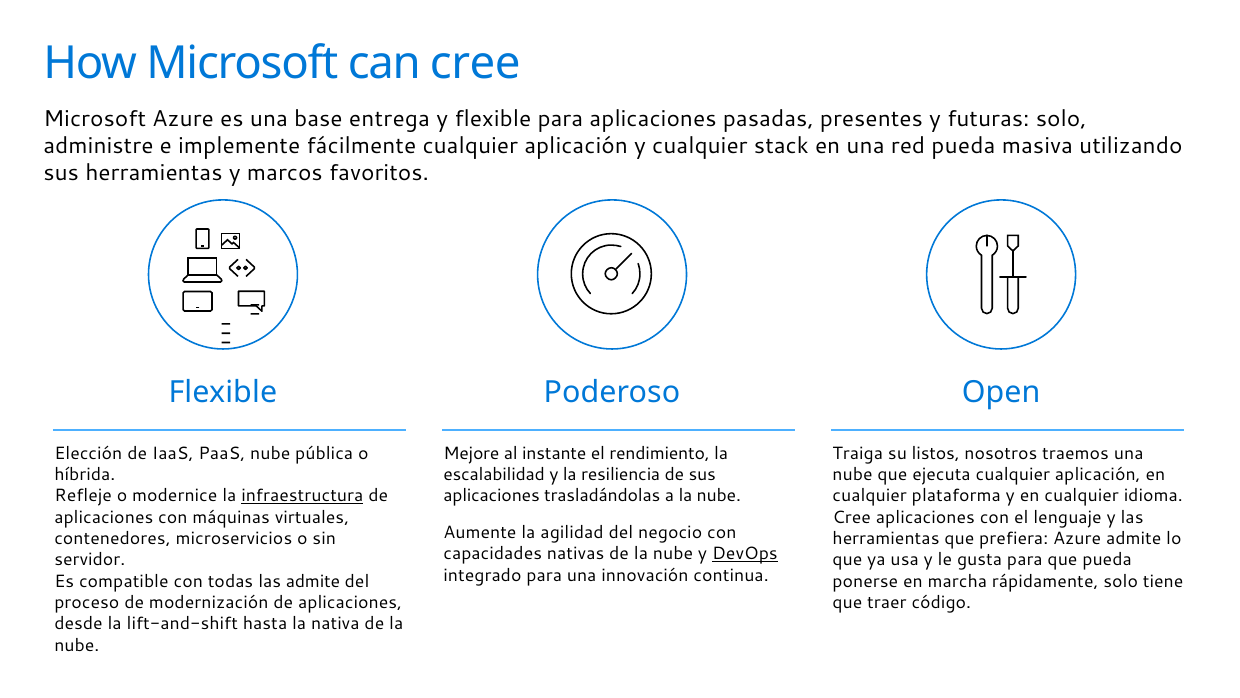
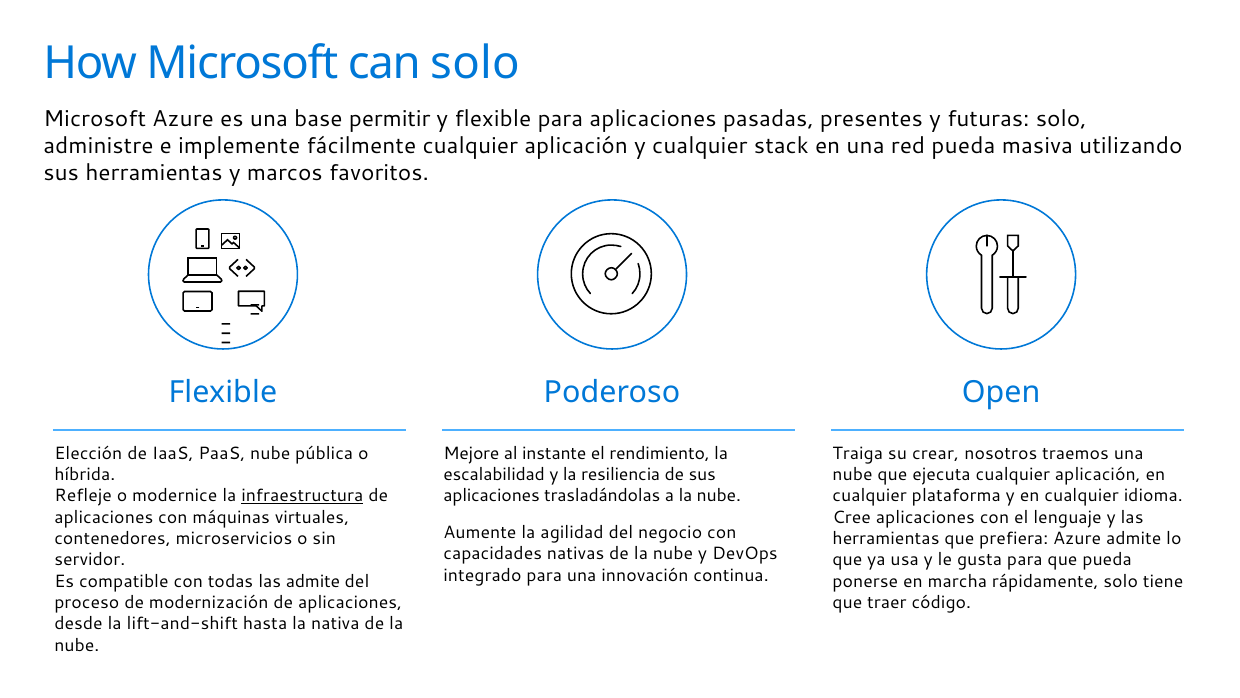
can cree: cree -> solo (475, 63)
entrega: entrega -> permitir (390, 118)
listos: listos -> crear (936, 453)
DevOps underline: present -> none (745, 553)
